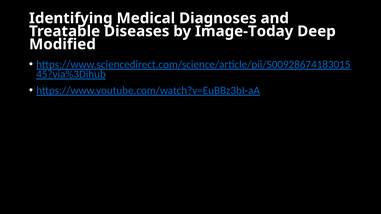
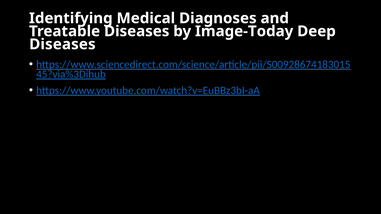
Modified: Modified -> Diseases (62, 44)
